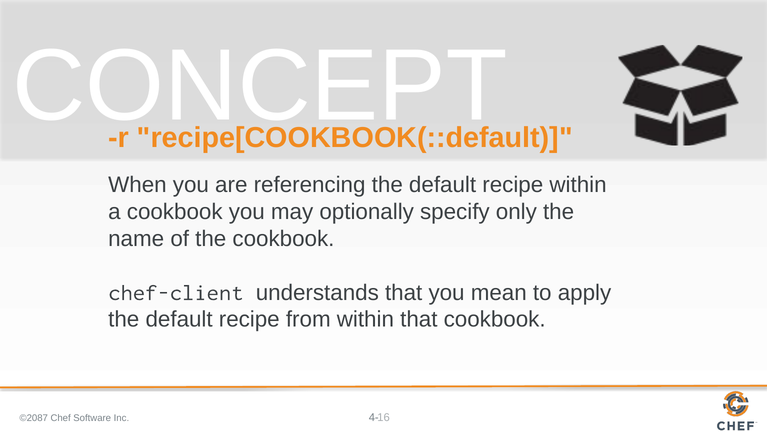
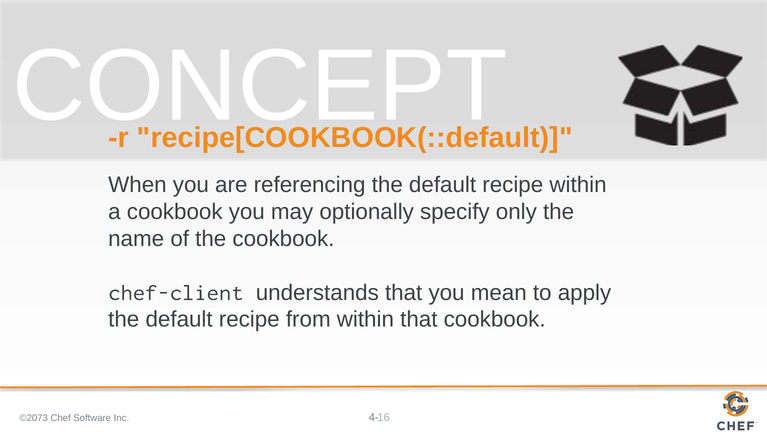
©2087: ©2087 -> ©2073 (34, 417)
